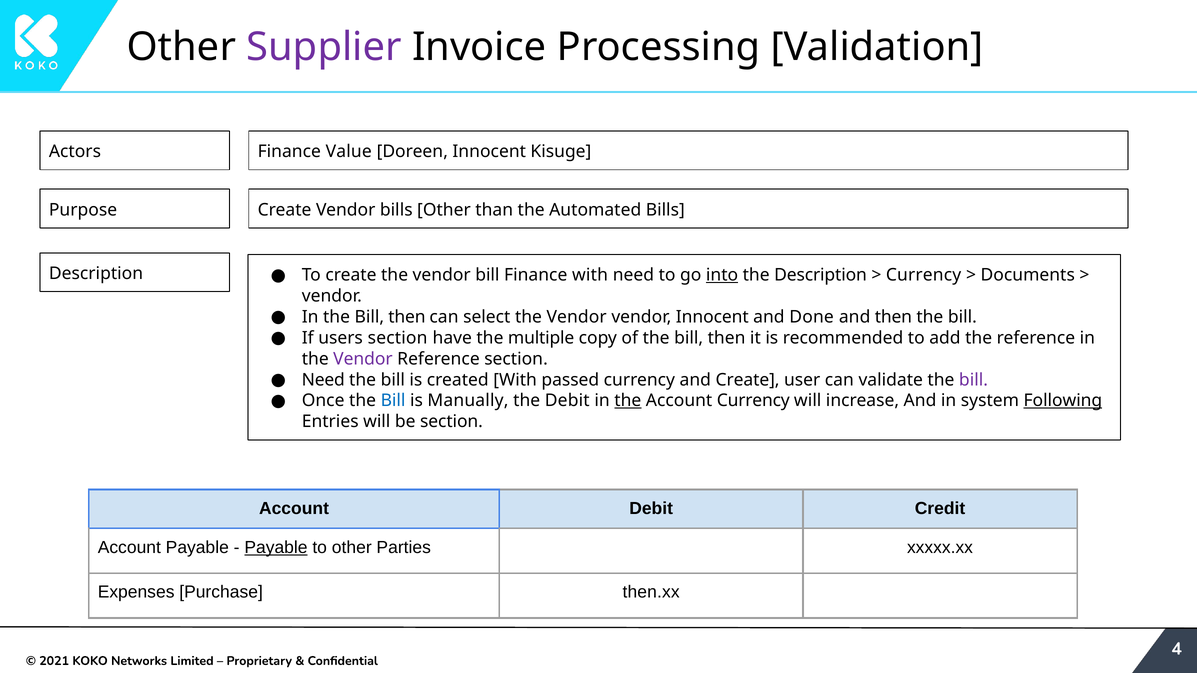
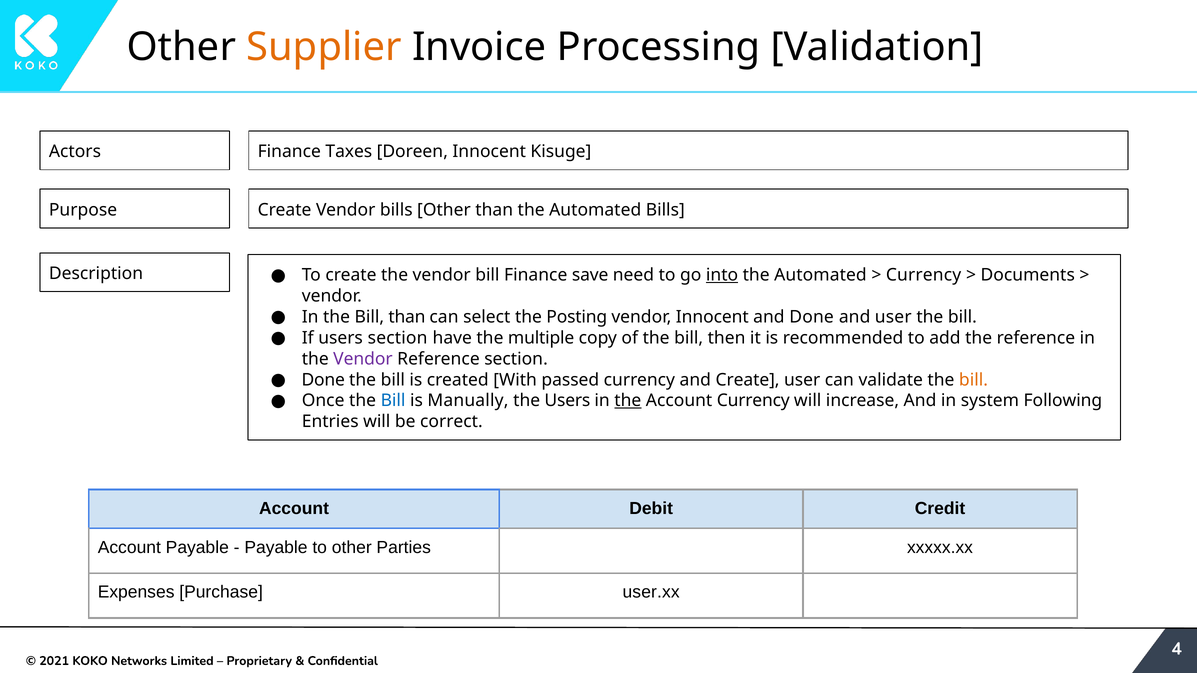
Supplier colour: purple -> orange (324, 47)
Value: Value -> Taxes (349, 152)
Finance with: with -> save (590, 275)
Description: Description -> Automated (820, 275)
In the Bill then: then -> than (407, 317)
select the Vendor: Vendor -> Posting (577, 317)
and then: then -> user (893, 317)
Need: Need -> Done (323, 380)
bill colour: purple -> orange (973, 380)
the Debit: Debit -> Users (567, 401)
Following underline: present -> none (1063, 401)
be section: section -> correct (451, 422)
Payable underline: present -> none (276, 548)
then.xx: then.xx -> user.xx (651, 592)
